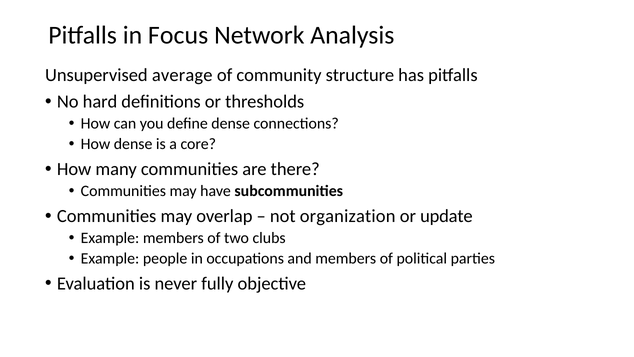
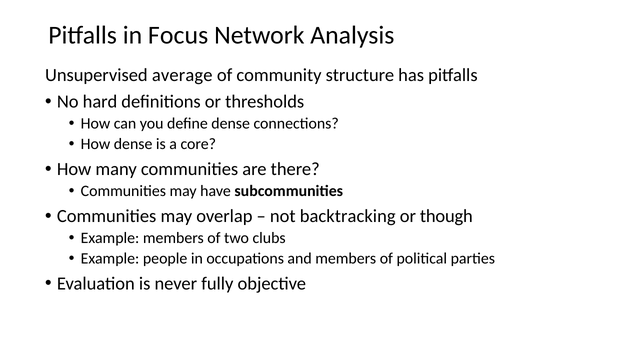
organization: organization -> backtracking (348, 216)
update: update -> though (446, 216)
